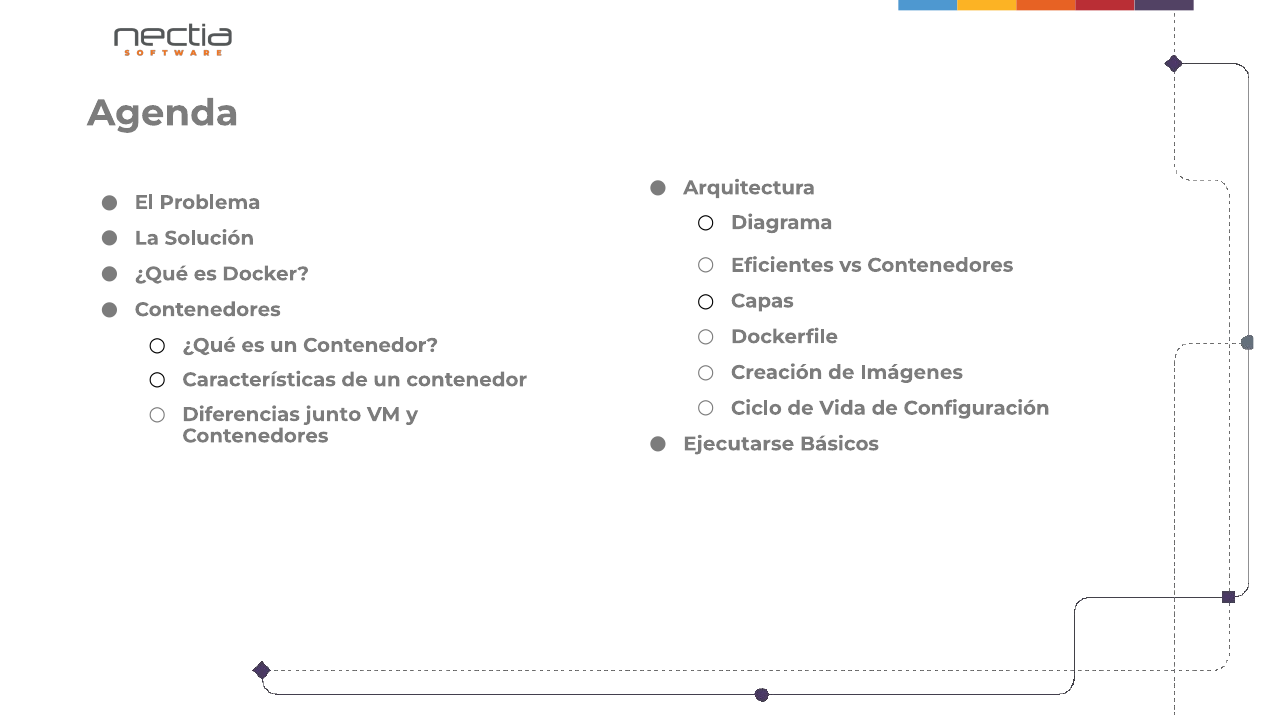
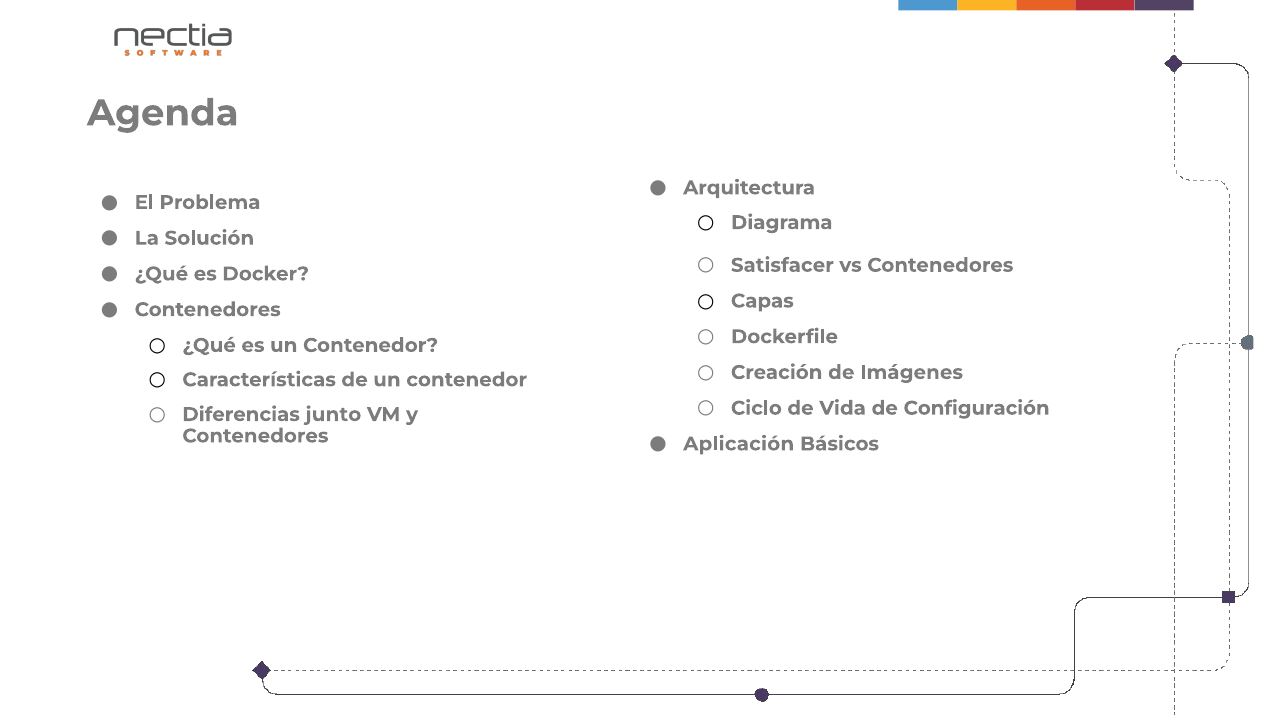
Eficientes: Eficientes -> Satisfacer (782, 265)
Ejecutarse: Ejecutarse -> Aplicación (739, 444)
